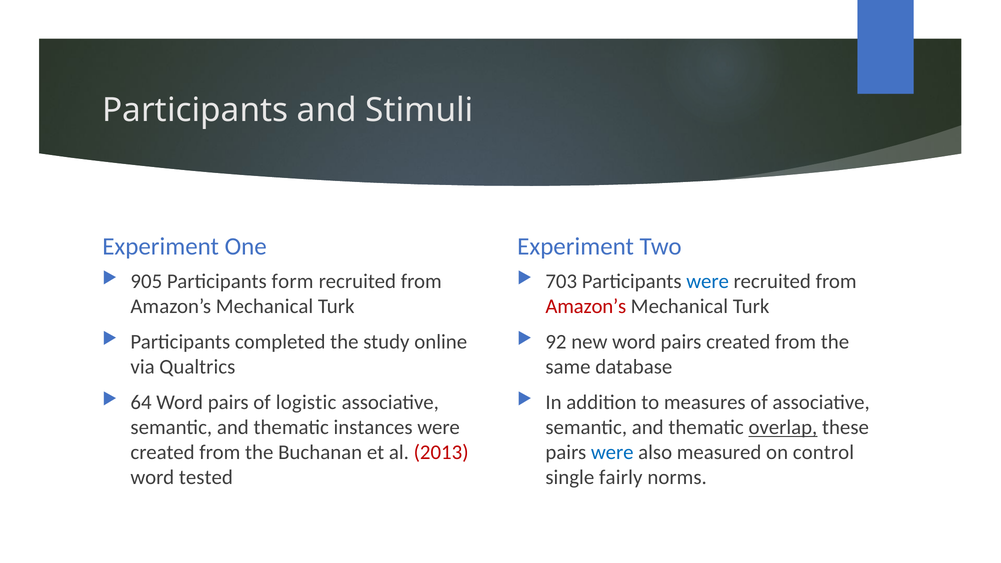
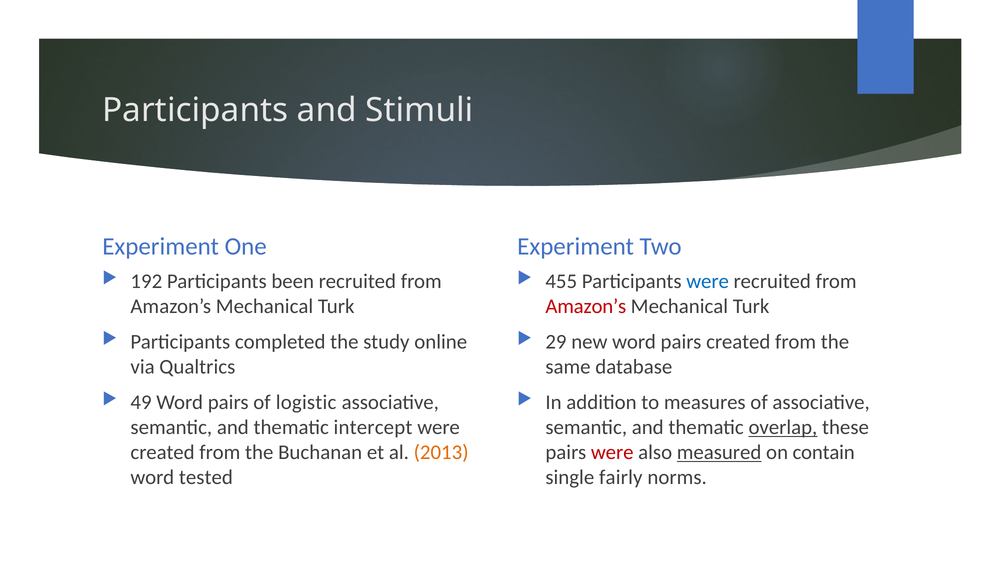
905: 905 -> 192 (146, 281)
form: form -> been (293, 281)
703: 703 -> 455 (561, 281)
92: 92 -> 29 (556, 342)
64: 64 -> 49 (141, 402)
instances: instances -> intercept (373, 428)
2013 colour: red -> orange (441, 453)
were colour: blue -> red (612, 453)
measured underline: none -> present (719, 453)
control: control -> contain (824, 453)
